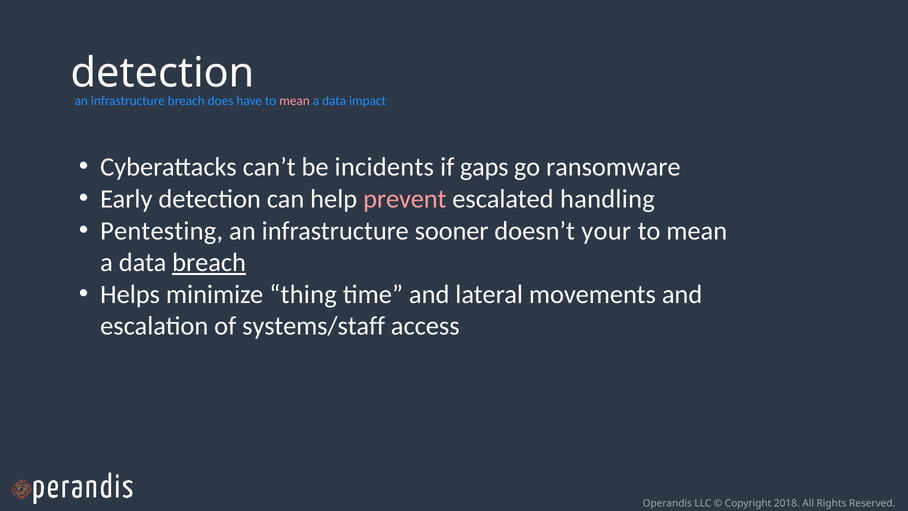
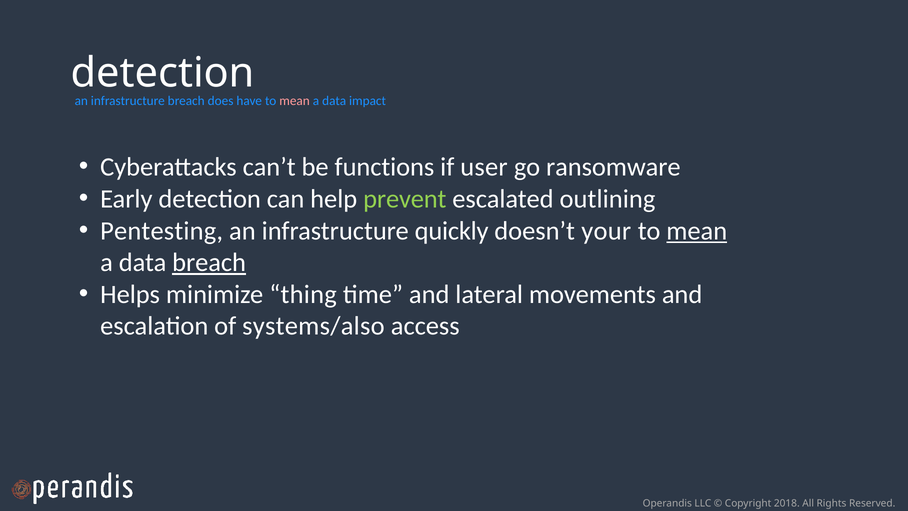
incidents: incidents -> functions (384, 167)
gaps: gaps -> user (484, 167)
prevent colour: pink -> light green (405, 199)
handling: handling -> outlining (607, 199)
sooner: sooner -> quickly (452, 231)
mean underline: none -> present (697, 231)
systems/staff: systems/staff -> systems/also (313, 326)
